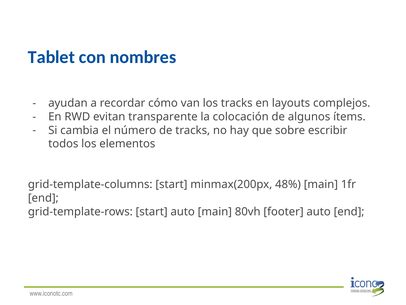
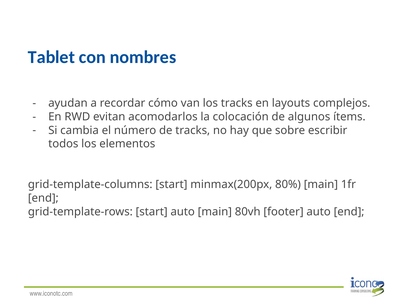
transparente: transparente -> acomodarlos (163, 117)
48%: 48% -> 80% (288, 184)
